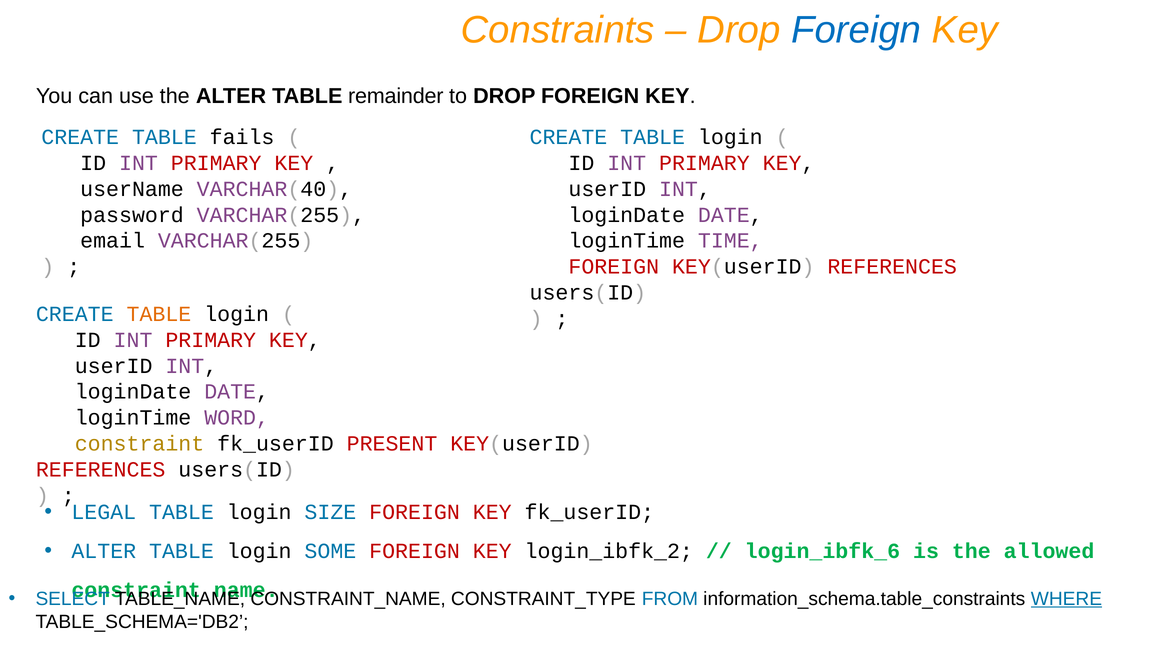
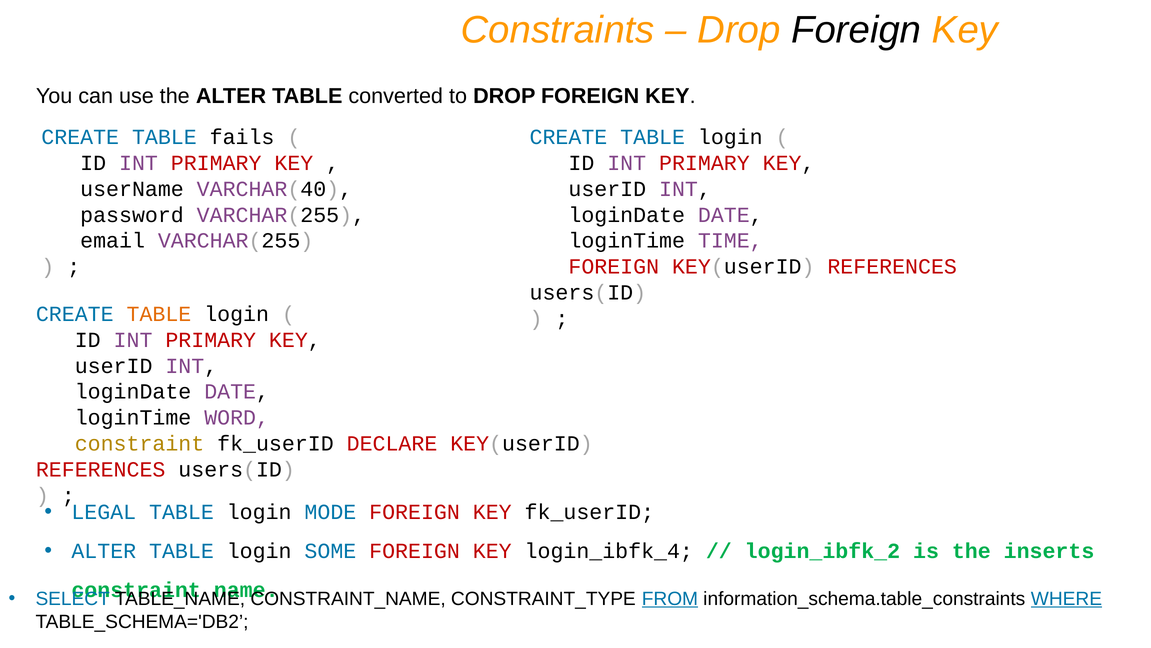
Foreign colour: blue -> black (856, 30)
remainder: remainder -> converted (396, 96)
PRESENT: PRESENT -> DECLARE (392, 443)
SIZE: SIZE -> MODE (330, 512)
login_ibfk_2: login_ibfk_2 -> login_ibfk_4 (609, 551)
login_ibfk_6: login_ibfk_6 -> login_ibfk_2 (822, 551)
allowed: allowed -> inserts (1049, 551)
FROM underline: none -> present (670, 598)
